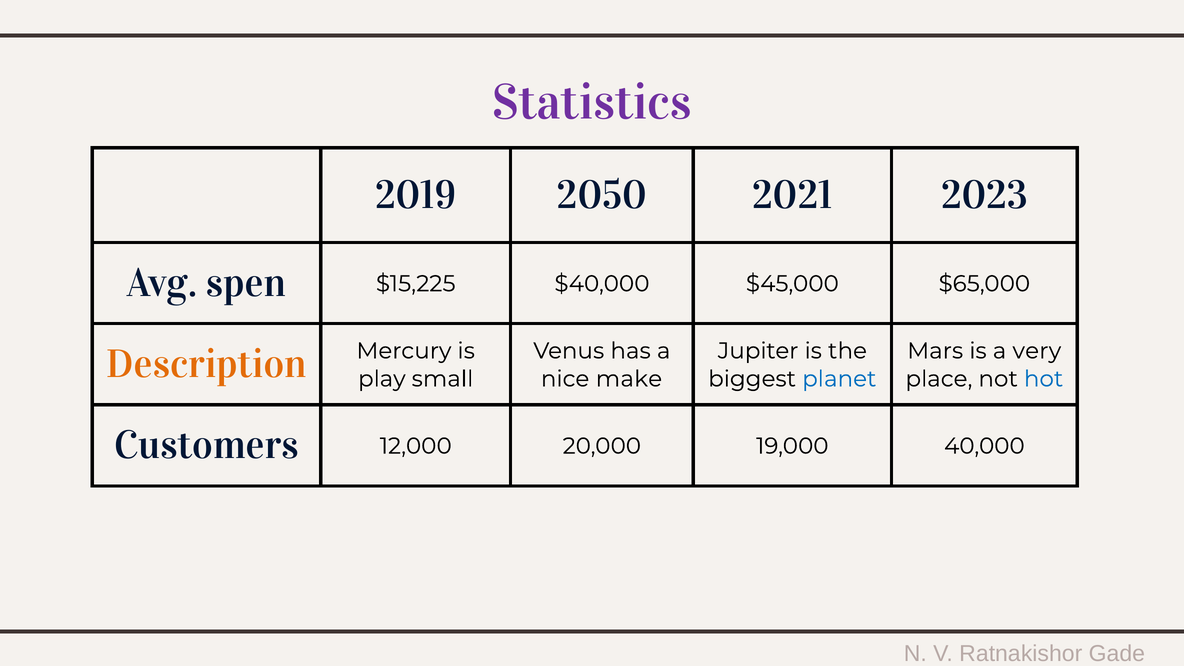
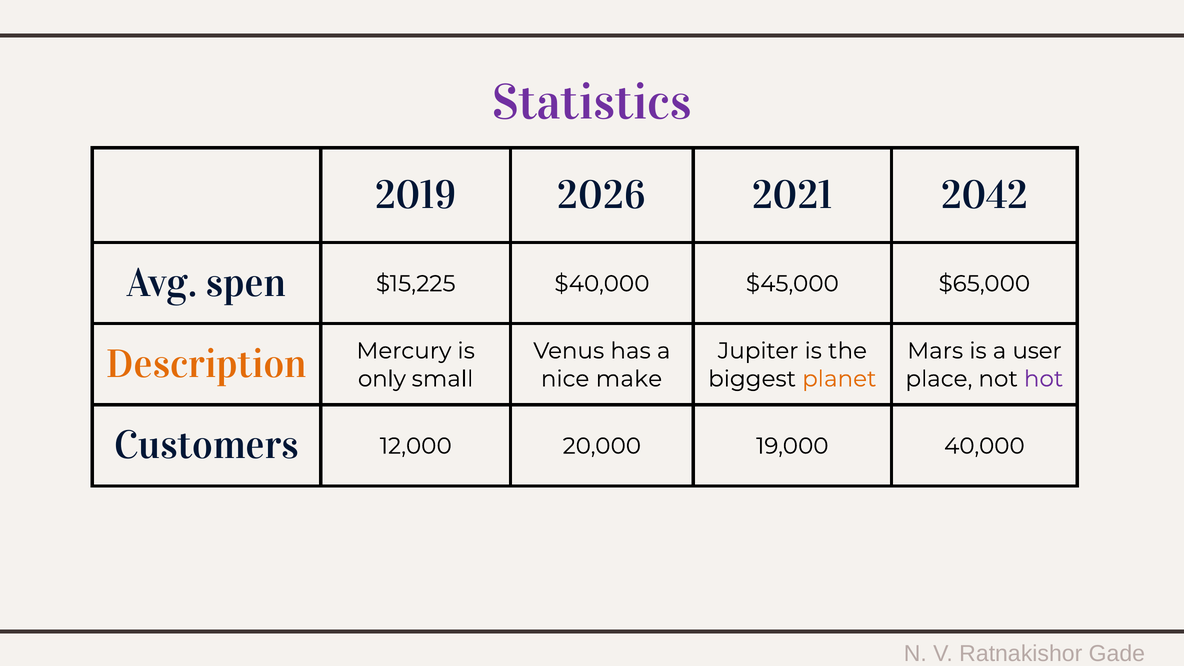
2050: 2050 -> 2026 (602, 195)
2023: 2023 -> 2042 (985, 195)
very: very -> user (1037, 351)
play: play -> only (382, 379)
planet colour: blue -> orange (839, 379)
hot colour: blue -> purple (1044, 379)
